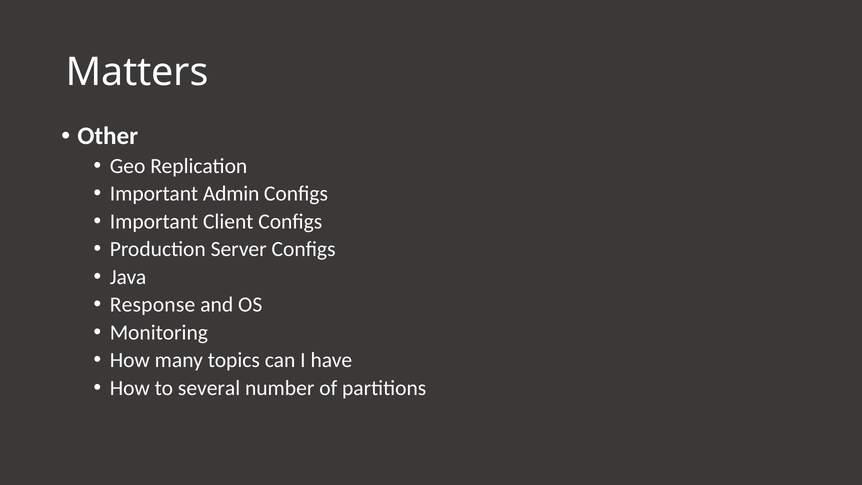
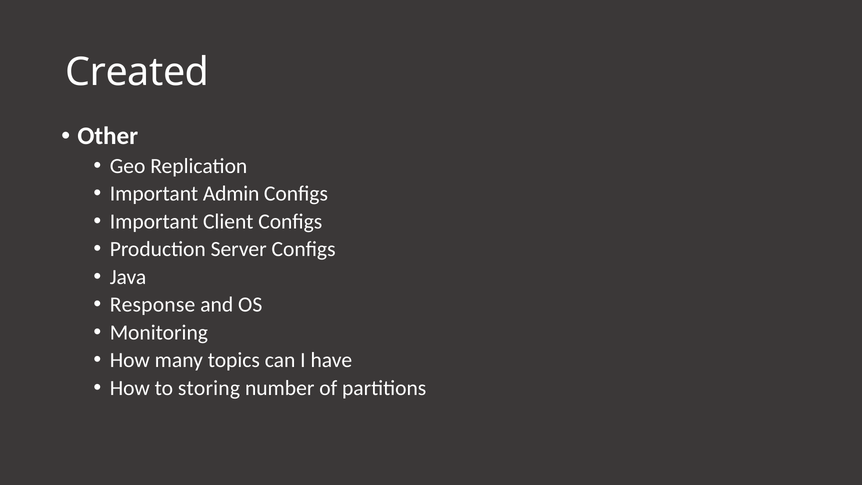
Matters: Matters -> Created (137, 72)
several: several -> storing (209, 388)
